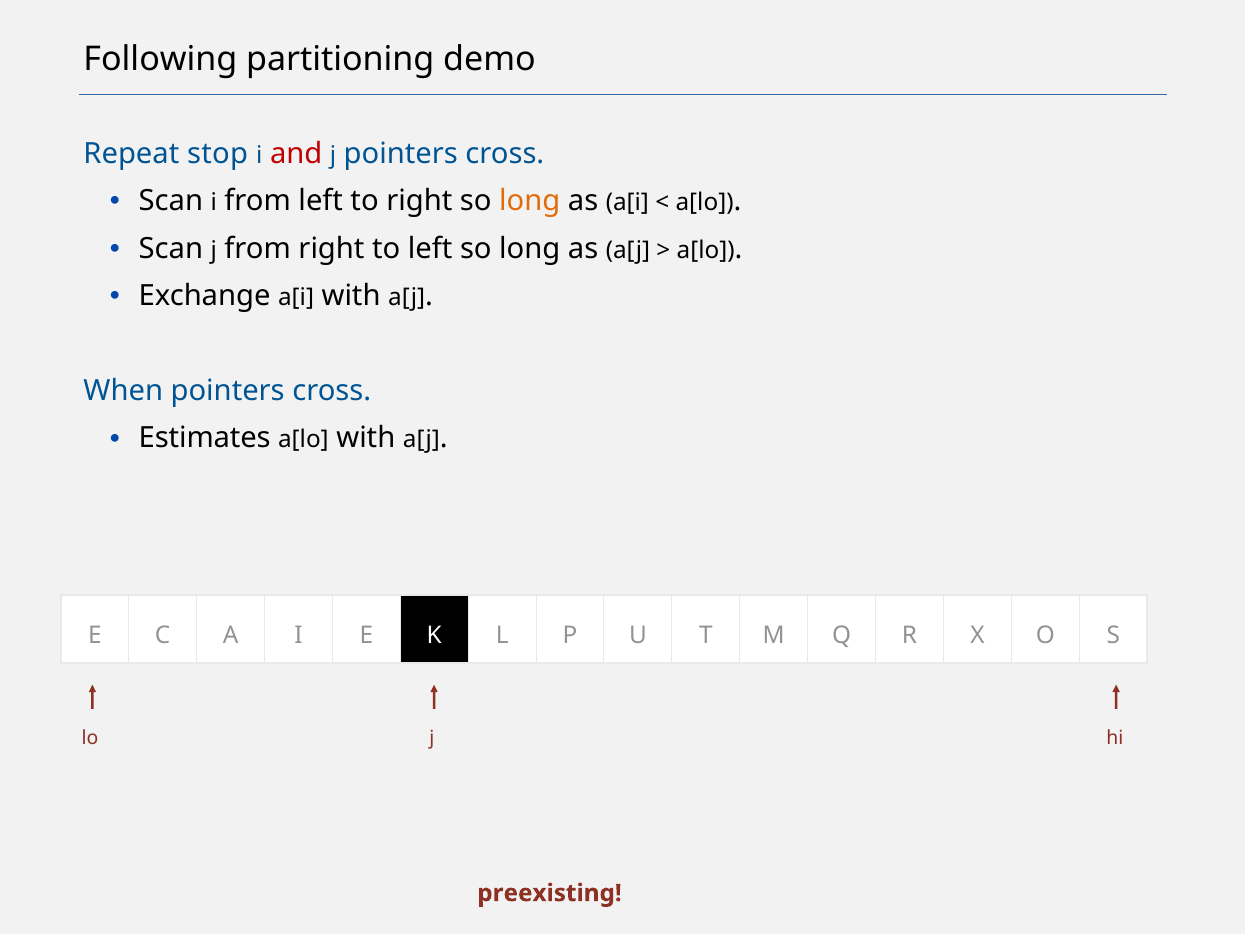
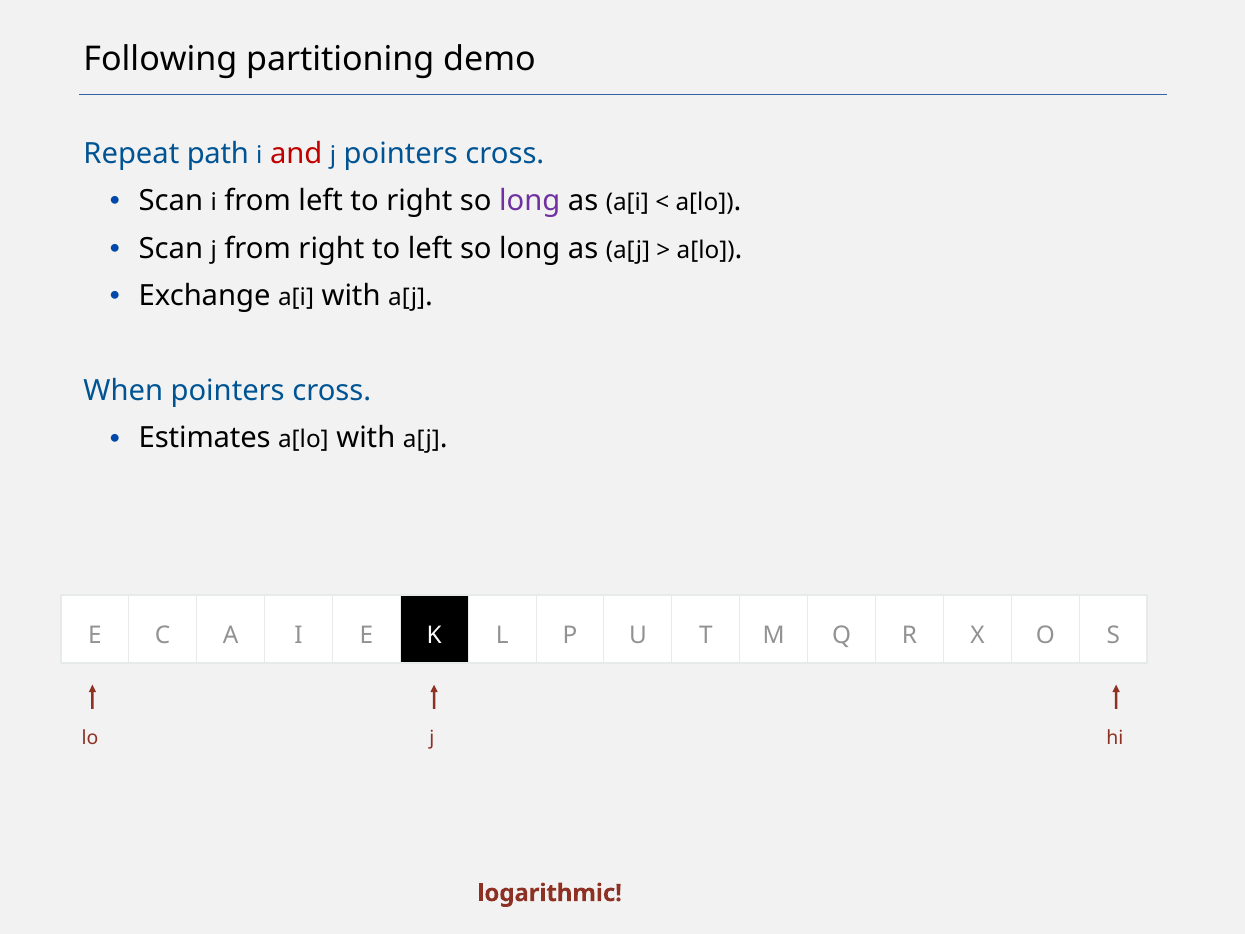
stop: stop -> path (218, 154)
long colour: orange -> purple (530, 201)
preexisting: preexisting -> logarithmic (550, 893)
